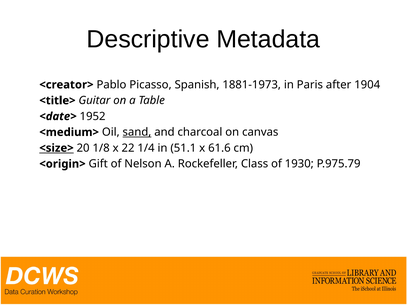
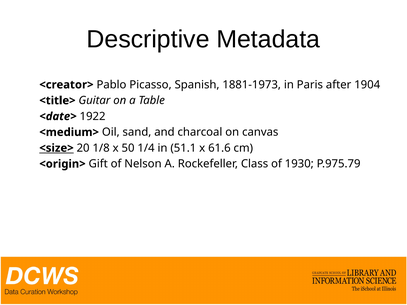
1952: 1952 -> 1922 (93, 116)
sand underline: present -> none (137, 132)
22: 22 -> 50 (128, 148)
